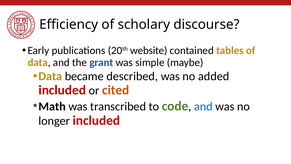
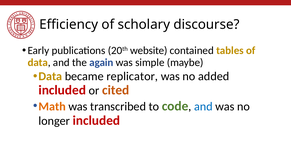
grant: grant -> again (101, 62)
described: described -> replicator (132, 76)
Math colour: black -> orange (52, 106)
